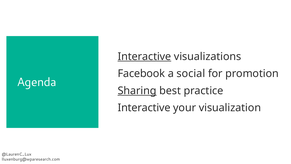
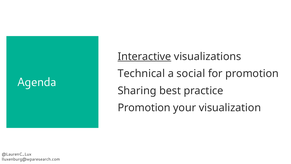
Facebook: Facebook -> Technical (141, 73)
Sharing underline: present -> none (137, 90)
Interactive: Interactive -> Promotion (144, 108)
